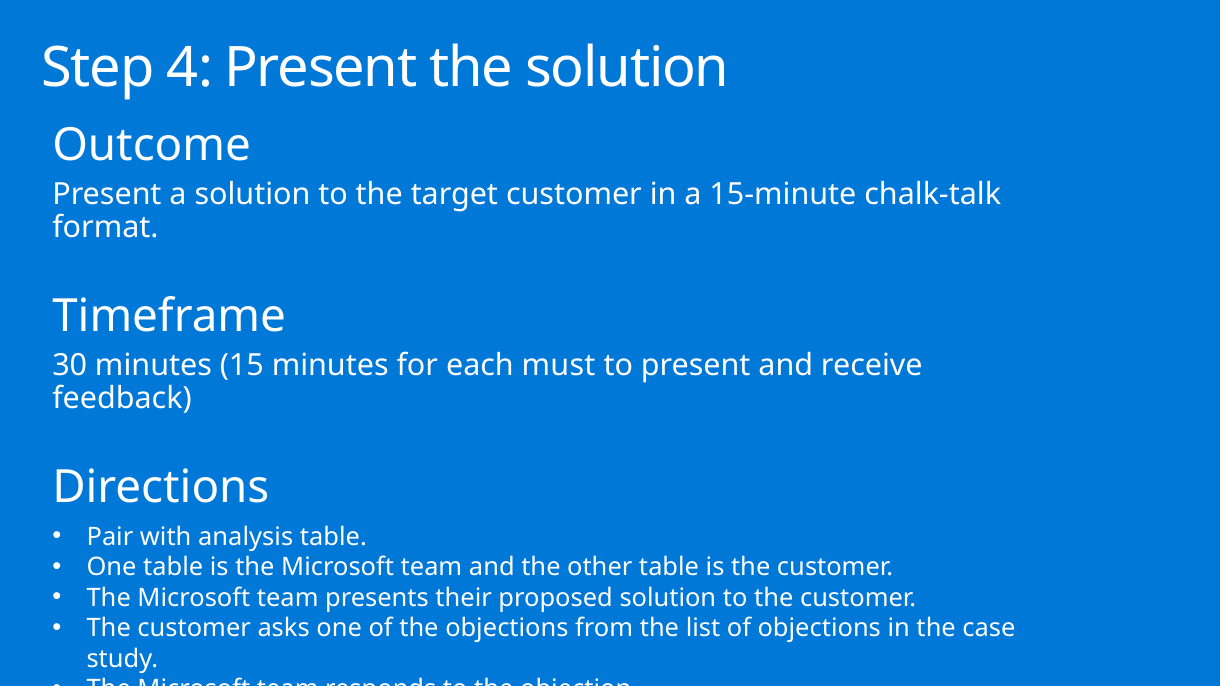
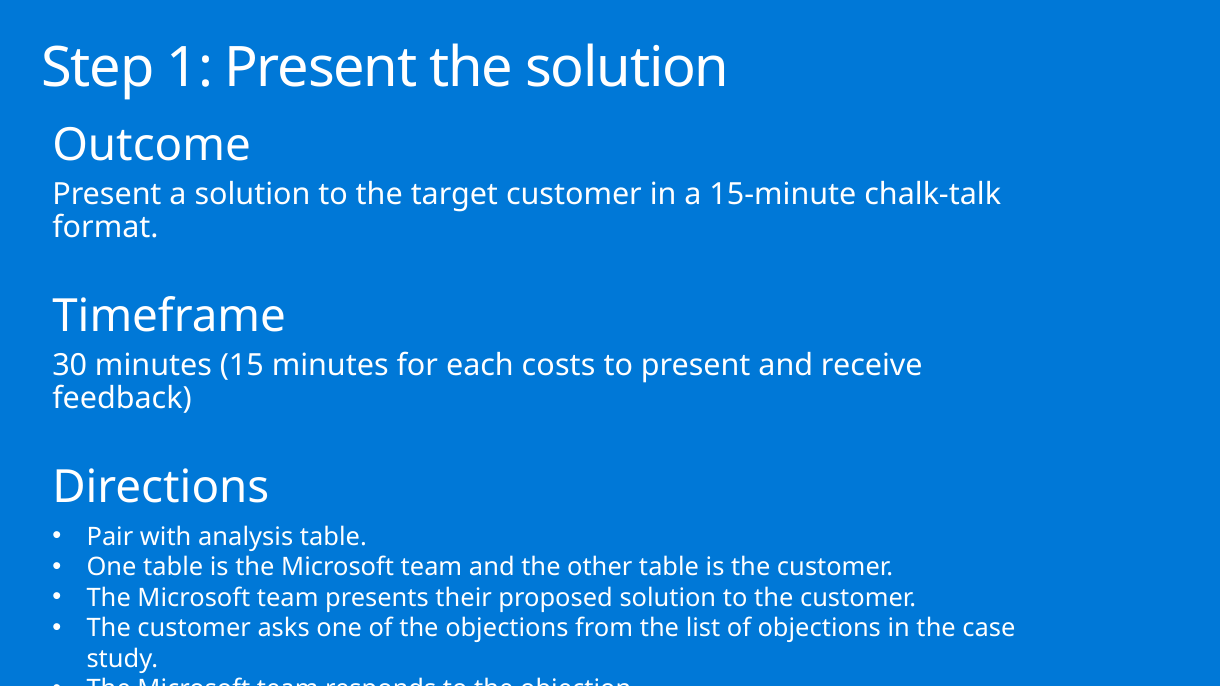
4: 4 -> 1 (190, 68)
must: must -> costs (559, 365)
